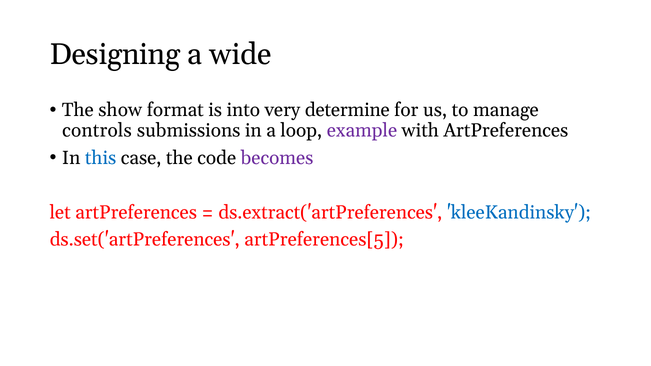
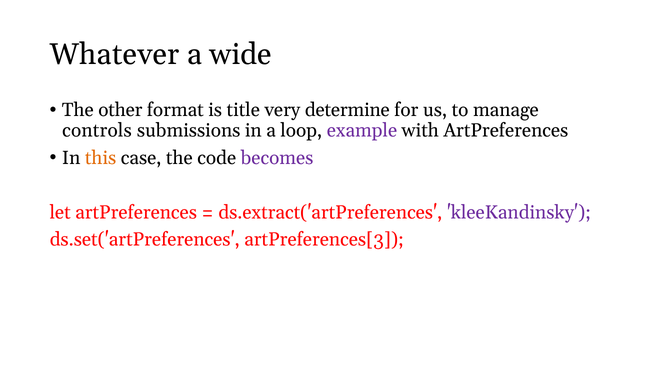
Designing: Designing -> Whatever (115, 55)
show: show -> other (120, 110)
into: into -> title (243, 110)
this colour: blue -> orange (101, 158)
kleeKandinsky colour: blue -> purple (519, 212)
artPreferences[5: artPreferences[5 -> artPreferences[3 (324, 240)
